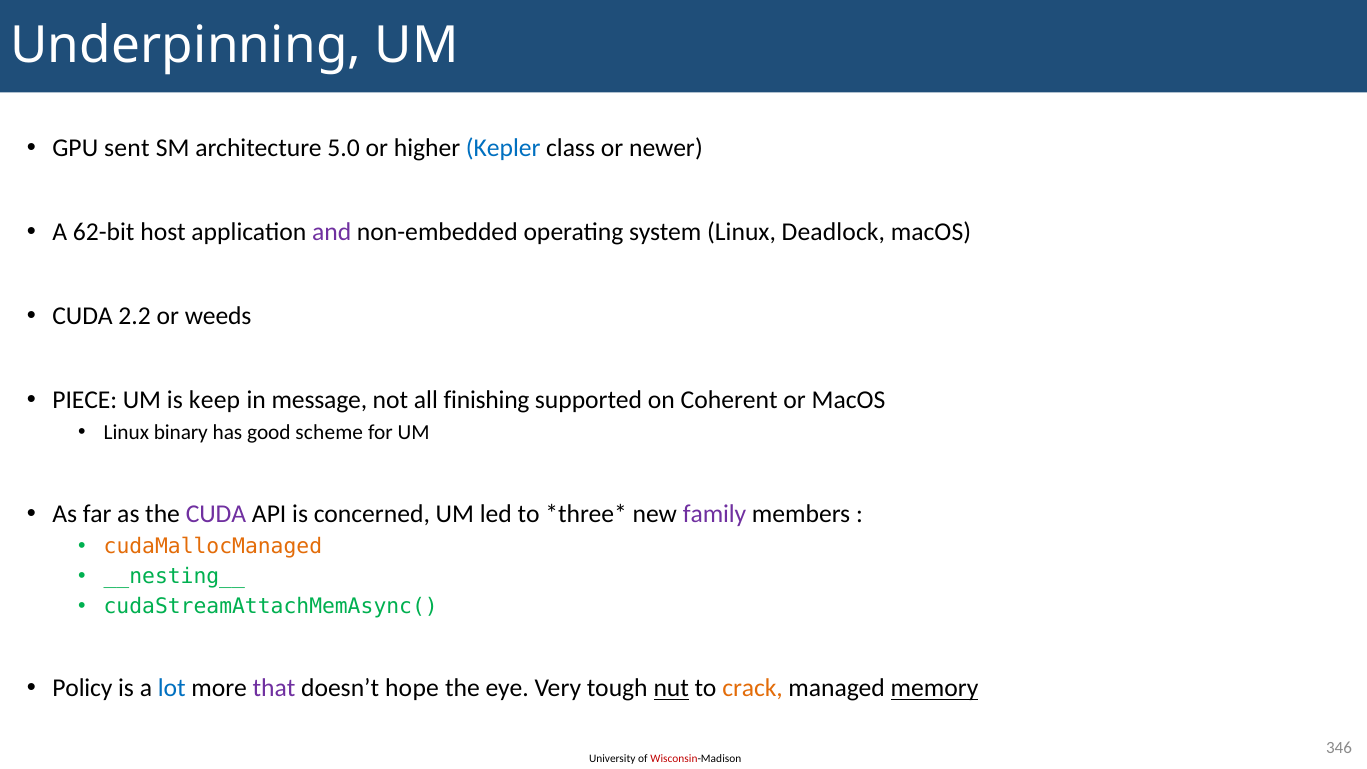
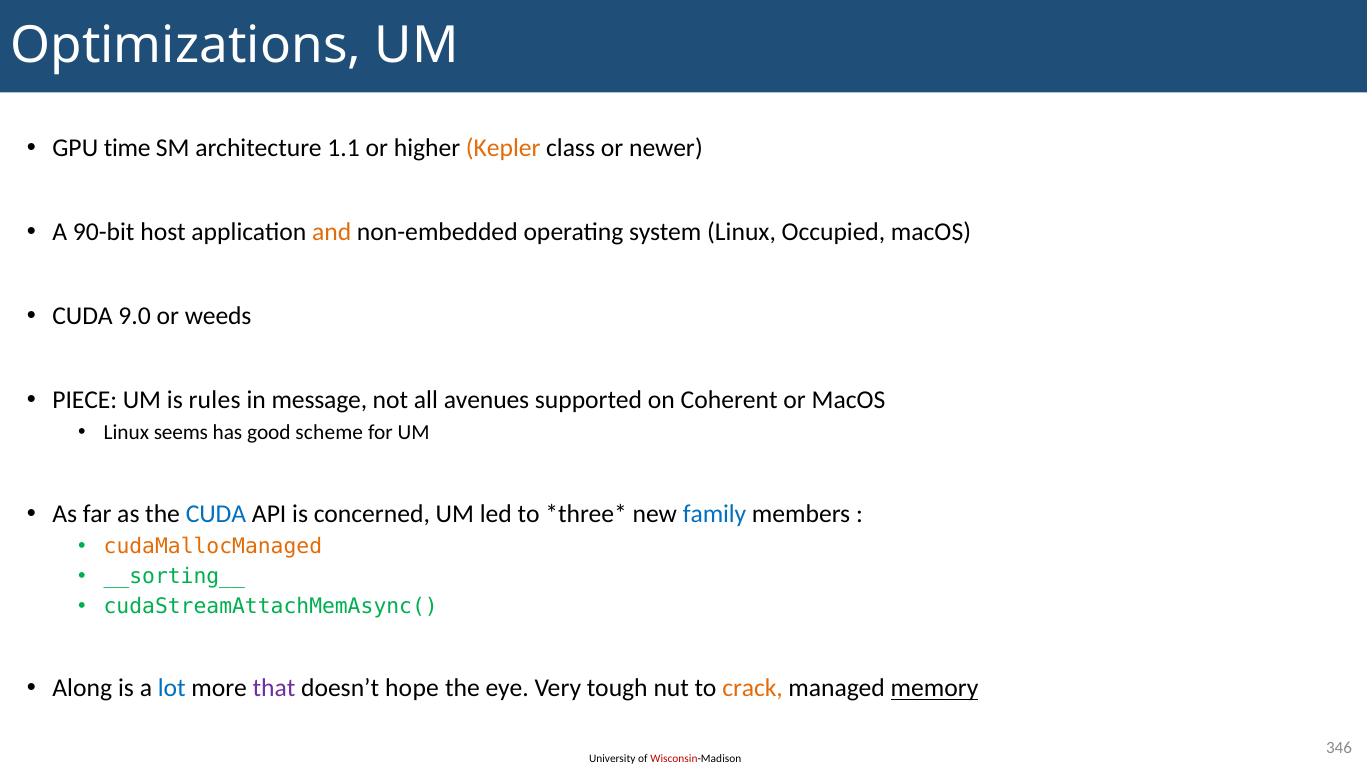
Underpinning: Underpinning -> Optimizations (186, 46)
sent: sent -> time (127, 148)
5.0: 5.0 -> 1.1 (344, 148)
Kepler colour: blue -> orange (503, 148)
62-bit: 62-bit -> 90-bit (104, 232)
and colour: purple -> orange (332, 232)
Deadlock: Deadlock -> Occupied (833, 232)
2.2: 2.2 -> 9.0 (135, 316)
keep: keep -> rules (215, 400)
finishing: finishing -> avenues (487, 400)
binary: binary -> seems (181, 432)
CUDA colour: purple -> blue (216, 514)
family colour: purple -> blue (715, 514)
__nesting__: __nesting__ -> __sorting__ (174, 577)
Policy: Policy -> Along (82, 688)
nut underline: present -> none (671, 688)
